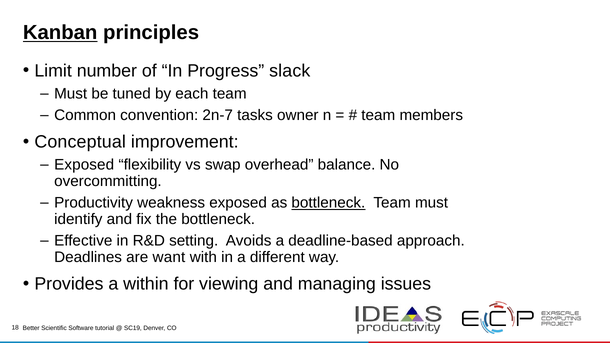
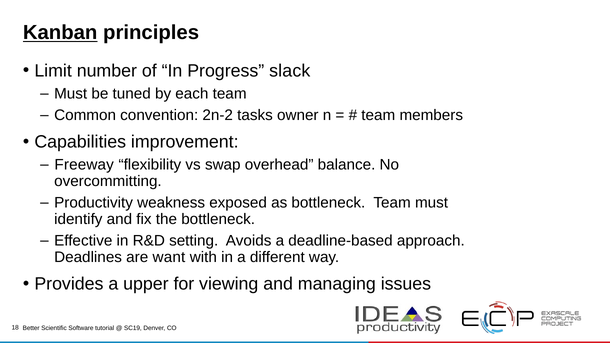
2n-7: 2n-7 -> 2n-2 (218, 115)
Conceptual: Conceptual -> Capabilities (80, 142)
Exposed: Exposed -> Freeway (84, 165)
bottleneck underline: present -> none (328, 203)
within: within -> upper (146, 284)
